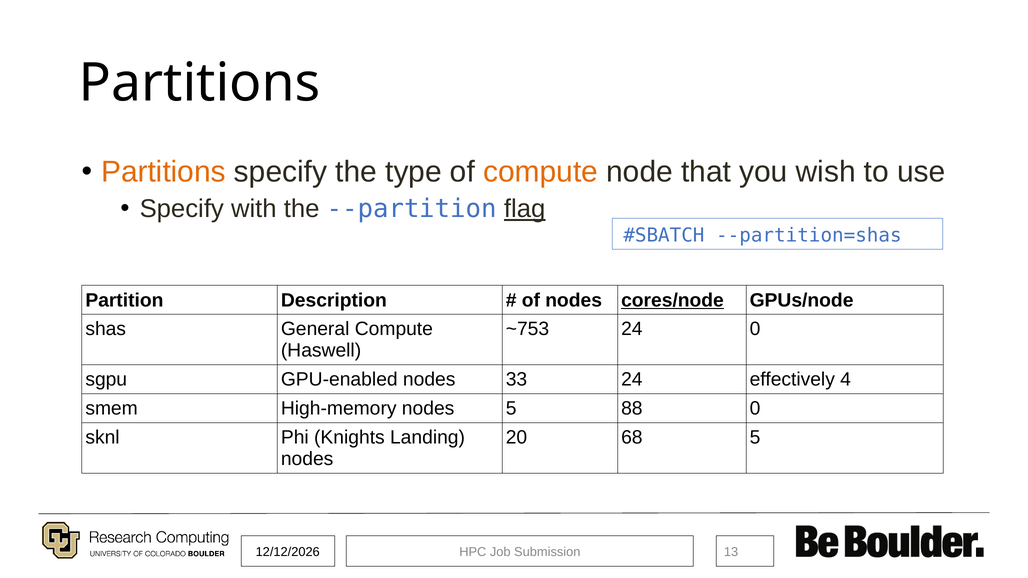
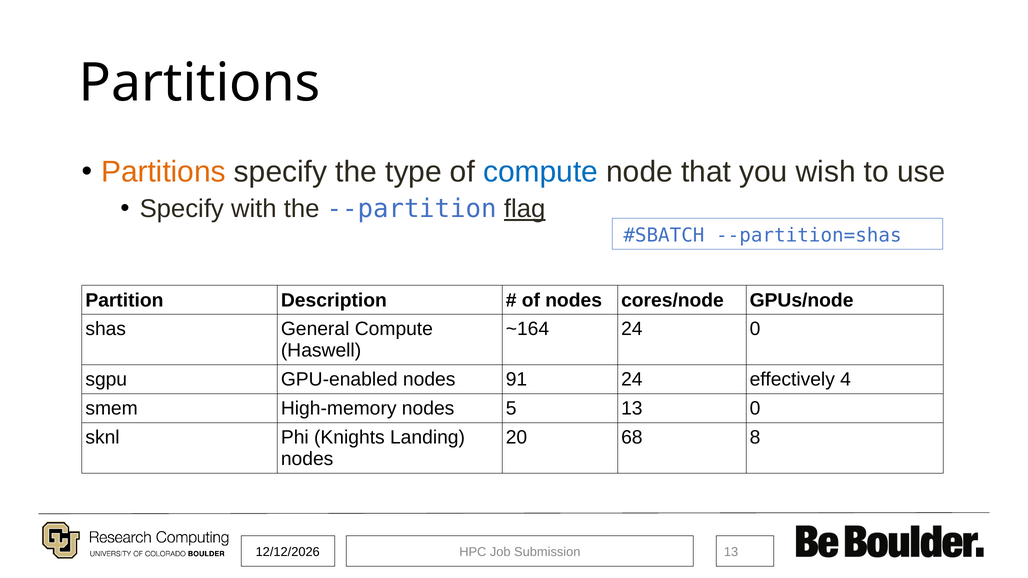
compute colour: orange -> blue (541, 172)
cores/node underline: present -> none (672, 300)
~753: ~753 -> ~164 (527, 329)
33: 33 -> 91 (516, 380)
5 88: 88 -> 13 (632, 408)
68 5: 5 -> 8 (755, 438)
